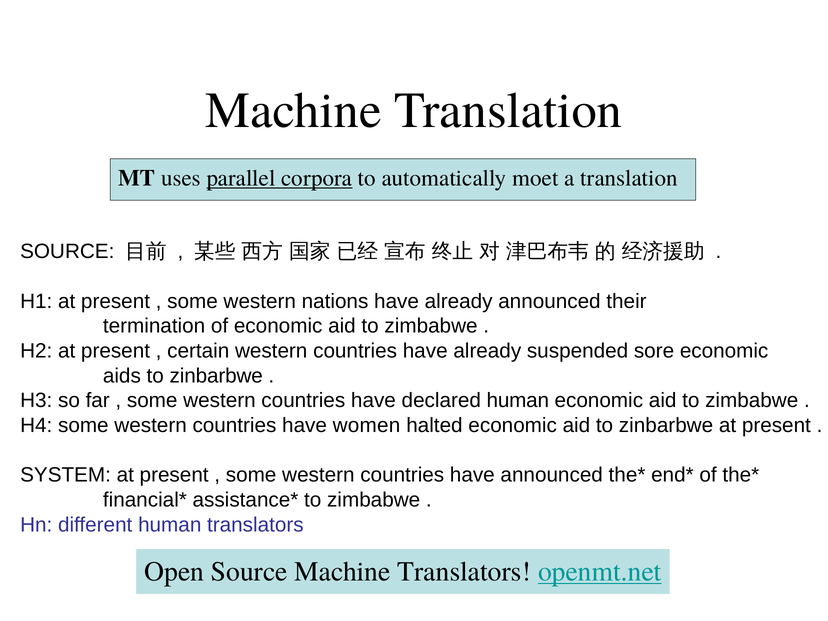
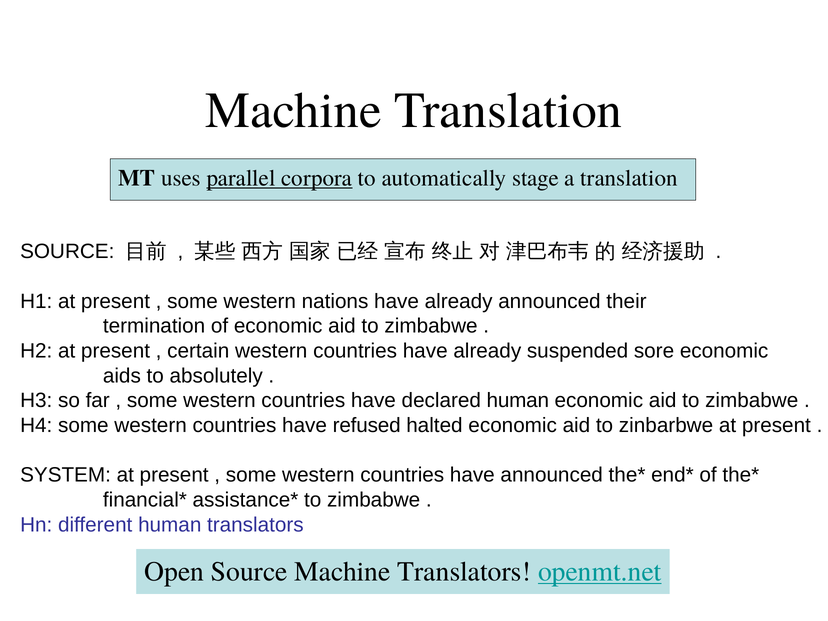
moet: moet -> stage (536, 178)
aids to zinbarbwe: zinbarbwe -> absolutely (216, 376)
women: women -> refused (367, 425)
